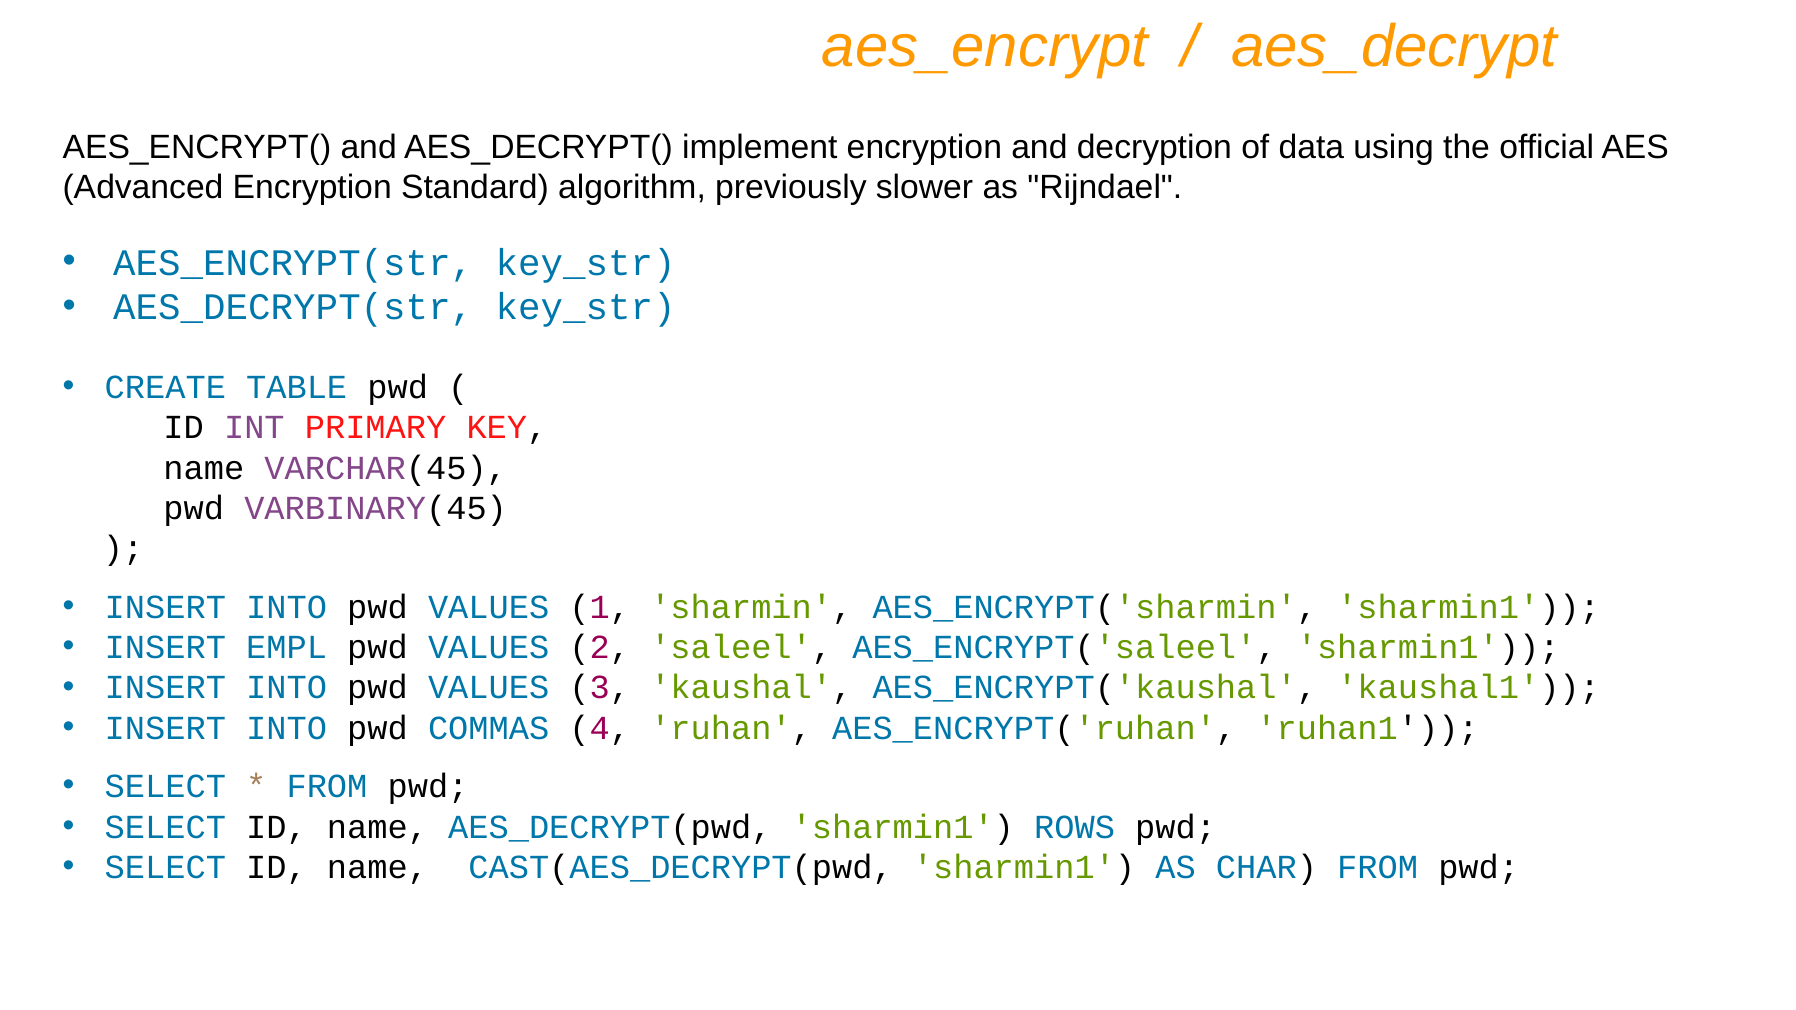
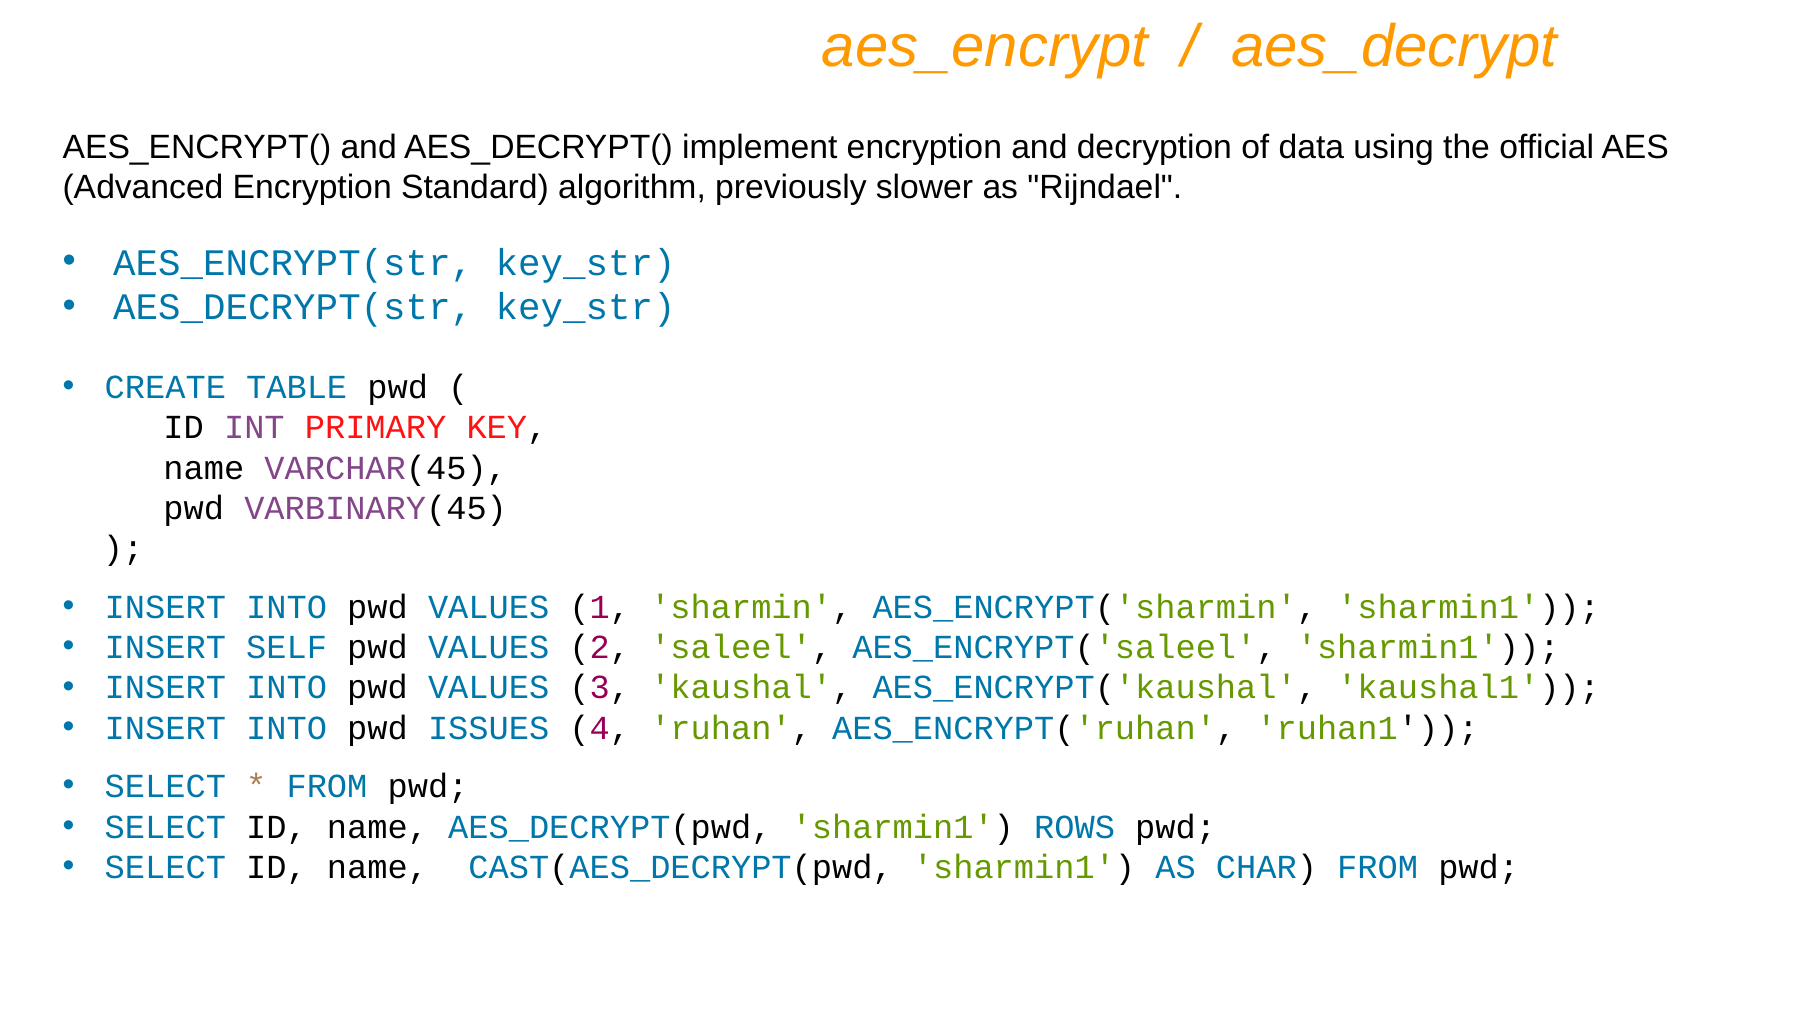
EMPL: EMPL -> SELF (287, 648)
COMMAS: COMMAS -> ISSUES (489, 728)
